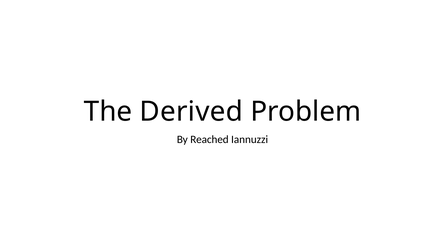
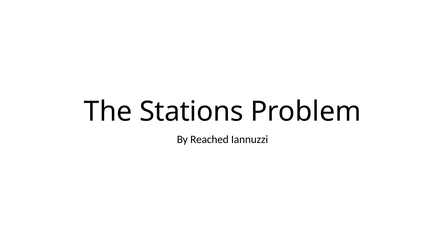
Derived: Derived -> Stations (191, 111)
